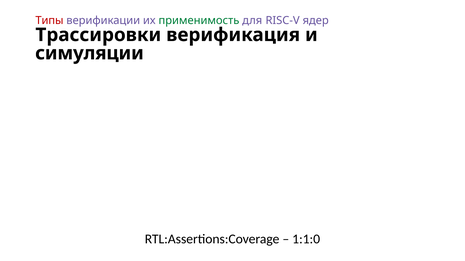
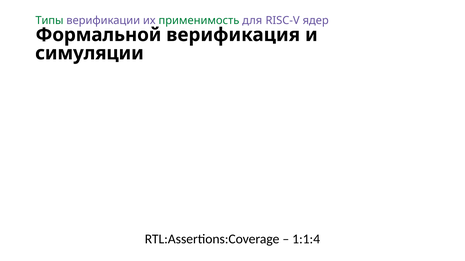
Типы colour: red -> green (49, 21)
Трассировки: Трассировки -> Формальной (98, 35)
1:1:0: 1:1:0 -> 1:1:4 (306, 240)
